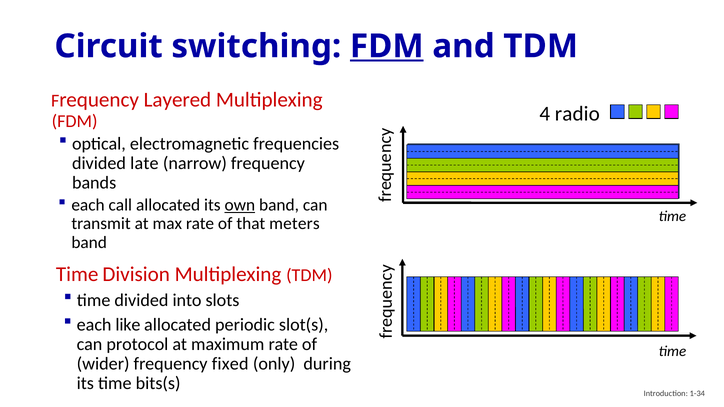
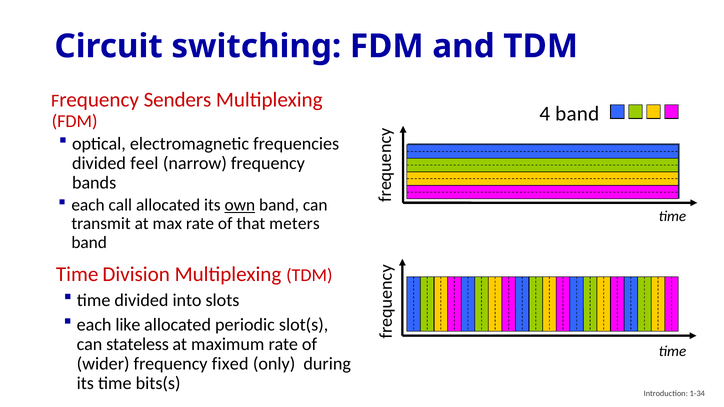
FDM underline: present -> none (387, 46)
Layered: Layered -> Senders (177, 100)
4 radio: radio -> band (577, 114)
late: late -> feel (144, 163)
protocol: protocol -> stateless (137, 344)
